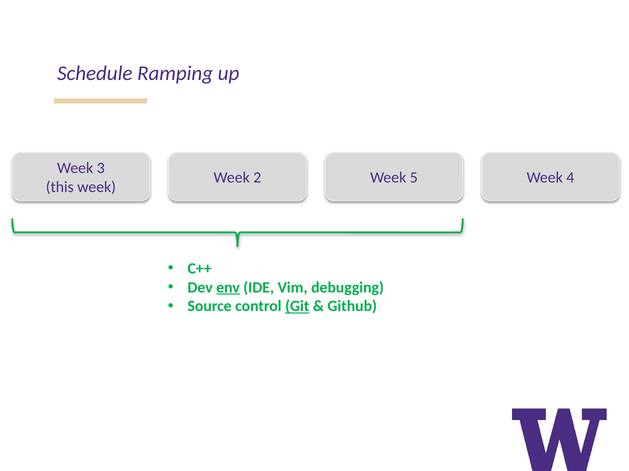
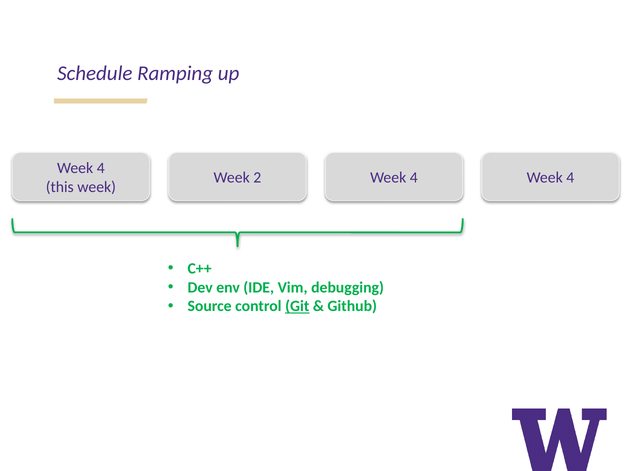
3: 3 -> 4 (101, 168)
2 Week 5: 5 -> 4 (414, 178)
env underline: present -> none (228, 288)
